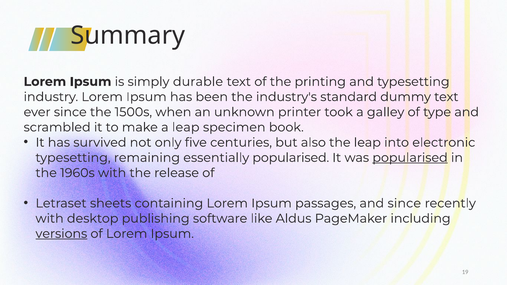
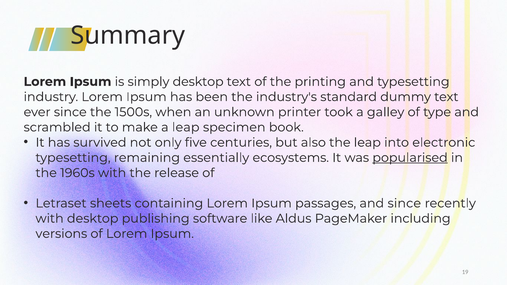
simply durable: durable -> desktop (198, 82)
essentially popularised: popularised -> ecosystems (291, 158)
versions underline: present -> none (61, 234)
